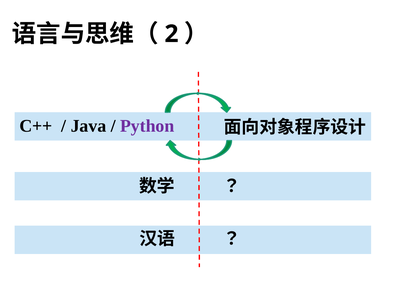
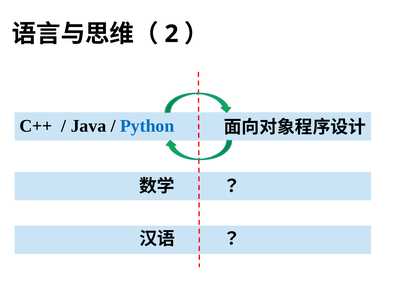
Python colour: purple -> blue (147, 126)
